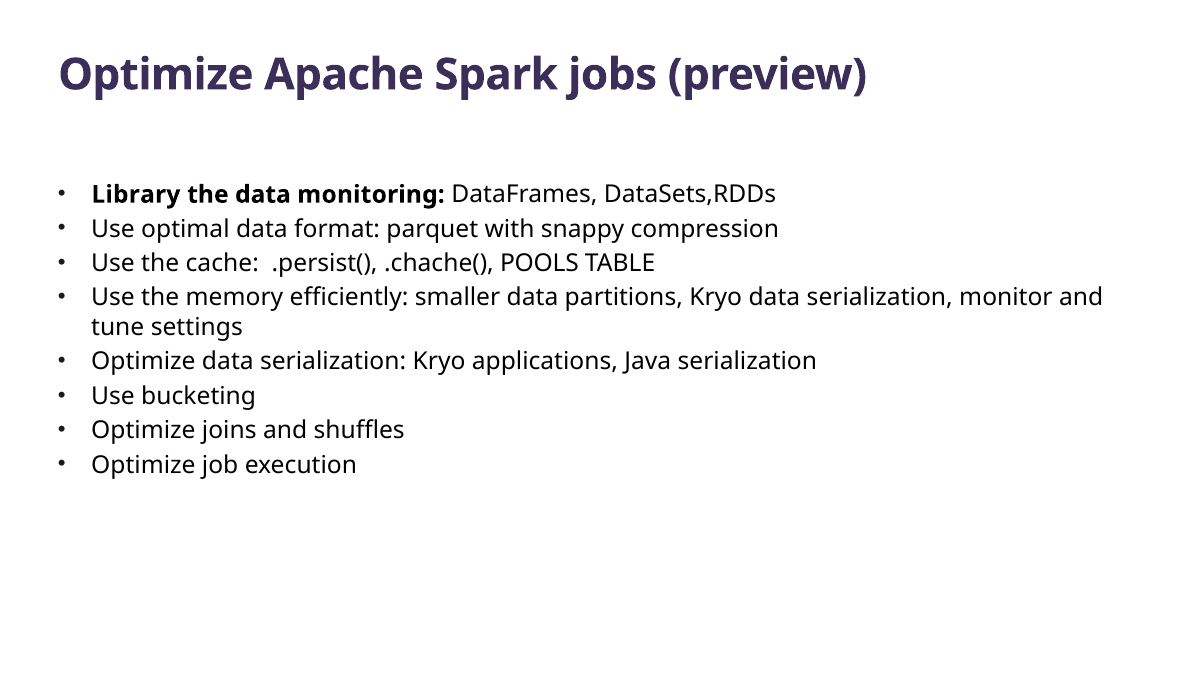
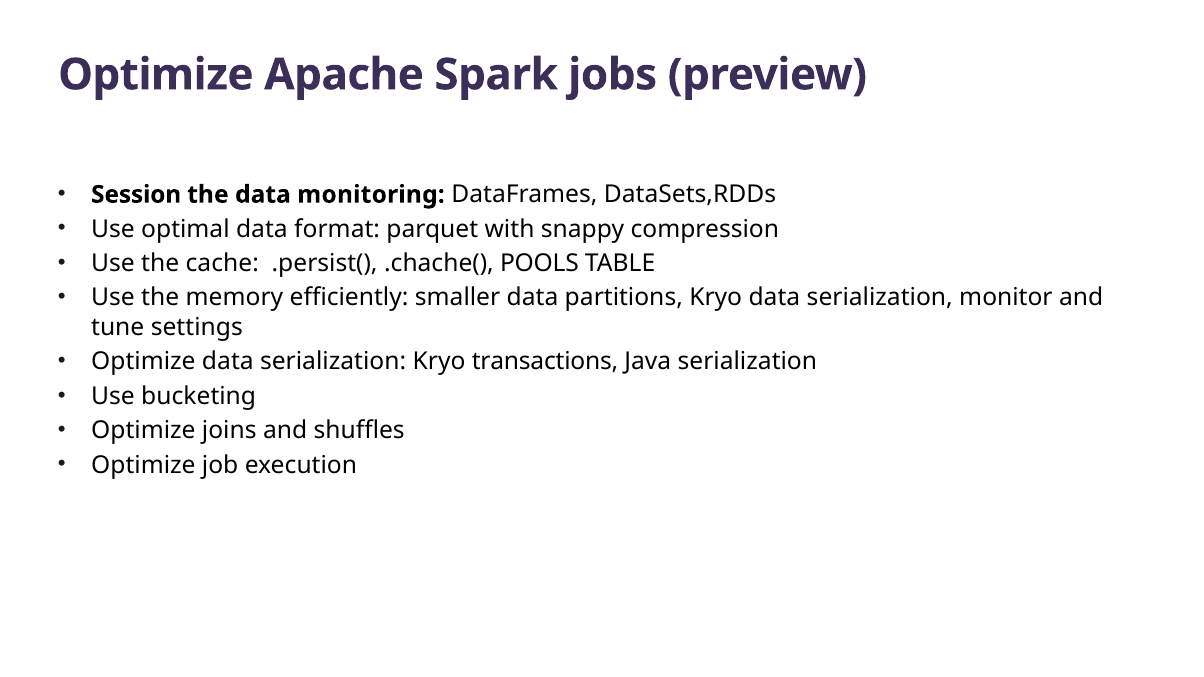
Library: Library -> Session (136, 195)
applications: applications -> transactions (545, 362)
